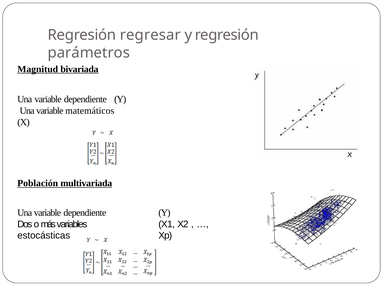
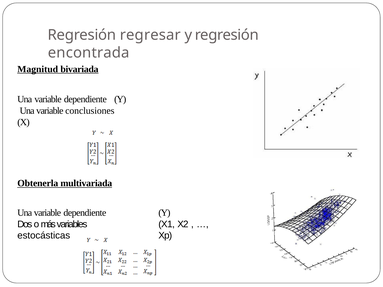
parámetros: parámetros -> encontrada (89, 53)
matemáticos: matemáticos -> conclusiones (90, 111)
Población: Población -> Obtenerla (38, 183)
